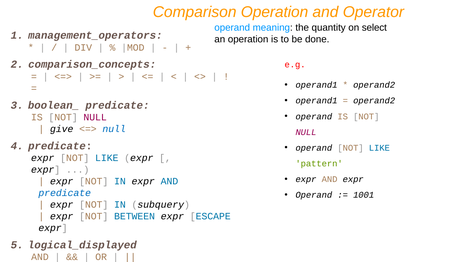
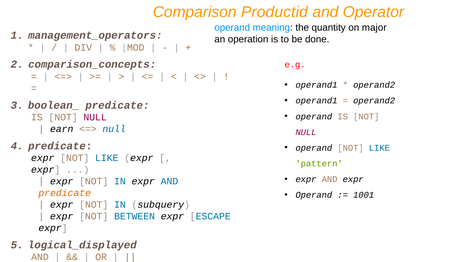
Comparison Operation: Operation -> Productid (274, 12)
select: select -> major (374, 28)
give: give -> earn (62, 129)
predicate colour: blue -> orange (65, 193)
